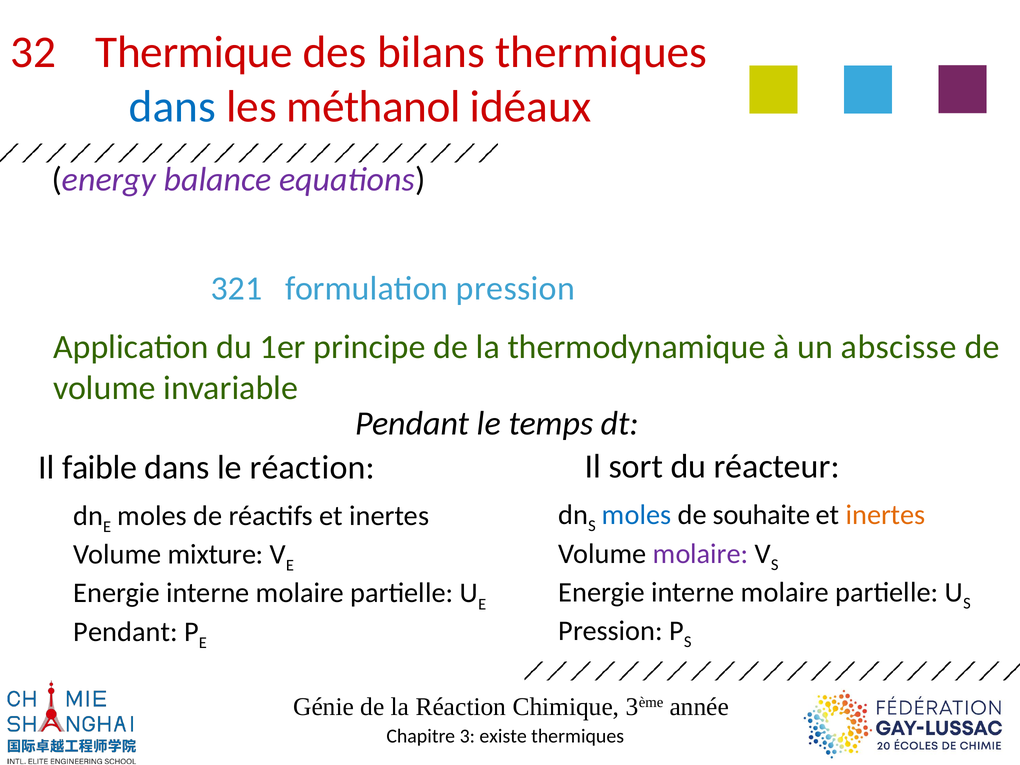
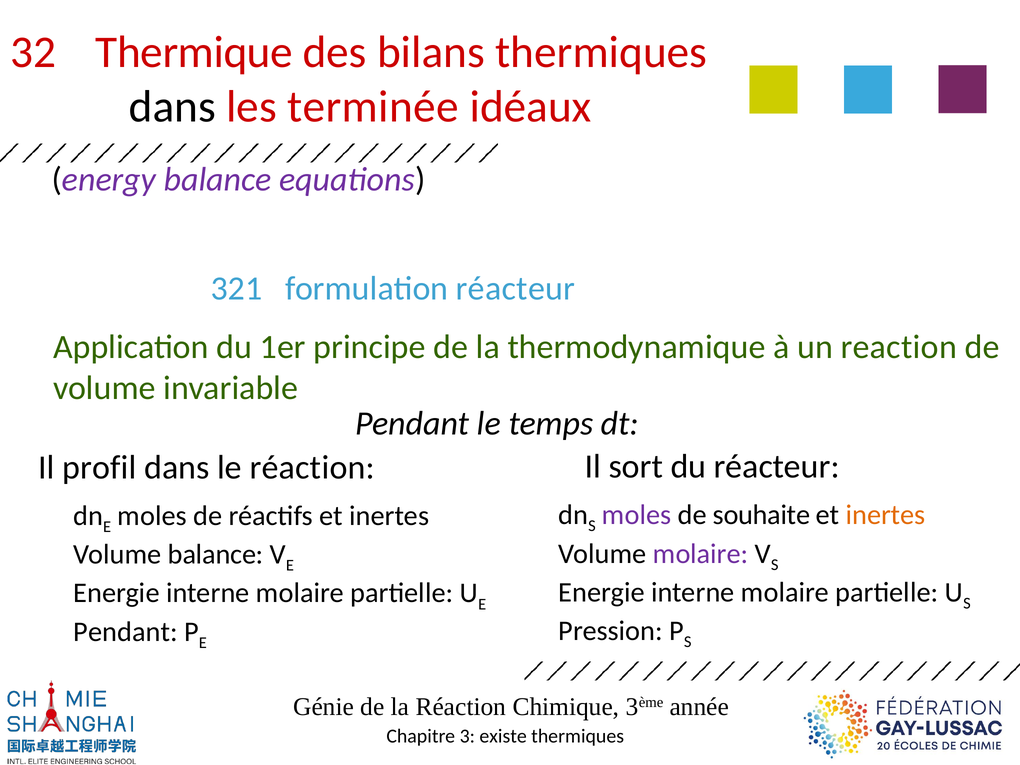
dans colour: blue -> black (172, 107)
méthanol: méthanol -> terminée (373, 107)
formulation pression: pression -> réacteur (516, 288)
abscisse: abscisse -> reaction (899, 347)
faible: faible -> profil (99, 467)
moles colour: blue -> purple (637, 515)
Volume mixture: mixture -> balance (216, 554)
